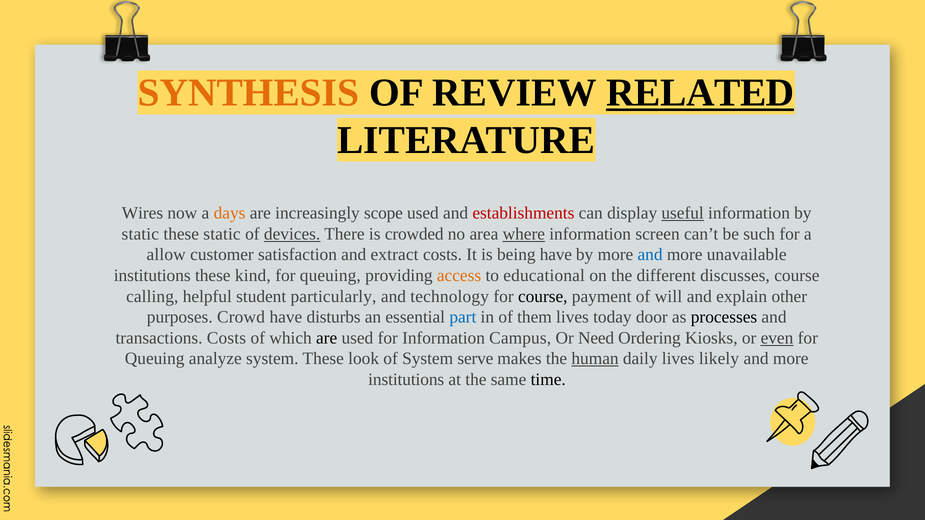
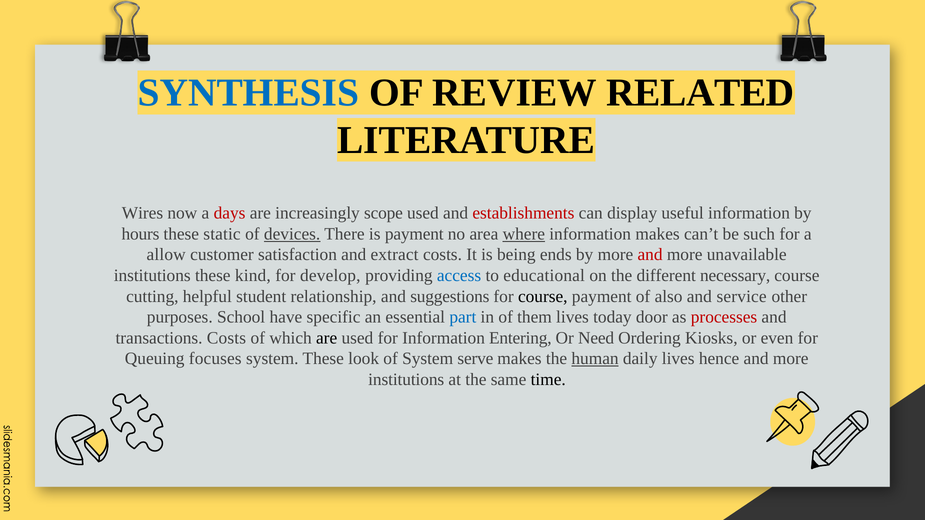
SYNTHESIS colour: orange -> blue (248, 93)
RELATED underline: present -> none (700, 93)
days colour: orange -> red (230, 213)
useful underline: present -> none (683, 213)
static: static -> hours (140, 234)
is crowded: crowded -> payment (414, 234)
information screen: screen -> makes (658, 234)
being have: have -> ends (556, 255)
and colour: blue -> red (650, 255)
queuing: queuing -> develop (330, 276)
access colour: orange -> blue (459, 276)
discusses: discusses -> necessary (735, 276)
calling: calling -> cutting (152, 296)
particularly: particularly -> relationship (334, 296)
technology: technology -> suggestions (450, 296)
will: will -> also (669, 296)
explain: explain -> service (742, 296)
Crowd: Crowd -> School (241, 317)
disturbs: disturbs -> specific (334, 317)
processes colour: black -> red (724, 317)
Campus: Campus -> Entering (520, 338)
even underline: present -> none (777, 338)
analyze: analyze -> focuses (215, 359)
likely: likely -> hence (719, 359)
